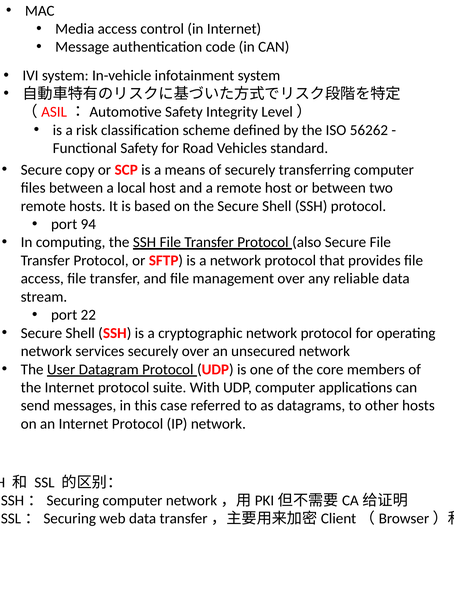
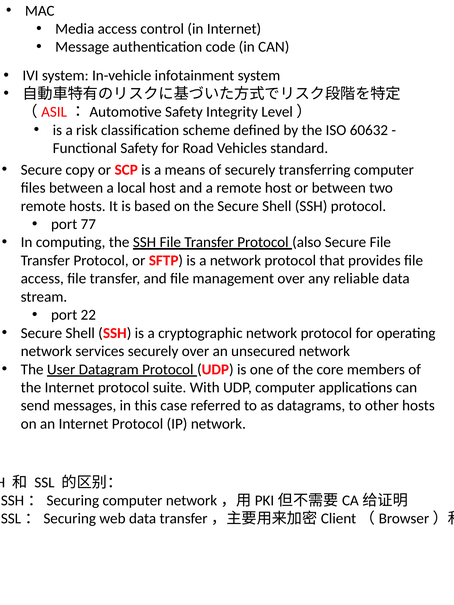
56262: 56262 -> 60632 (369, 130)
94: 94 -> 77 (88, 224)
